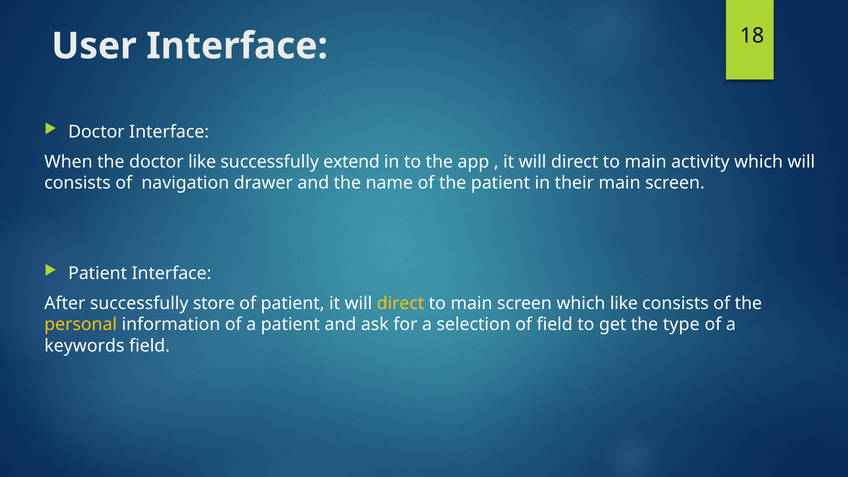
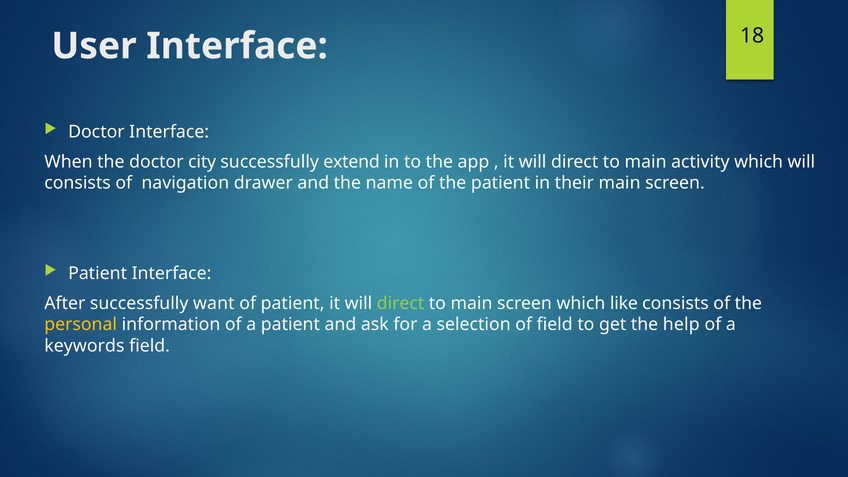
doctor like: like -> city (202, 162)
store: store -> want (214, 303)
direct colour: yellow -> light green (401, 303)
type: type -> help (681, 325)
